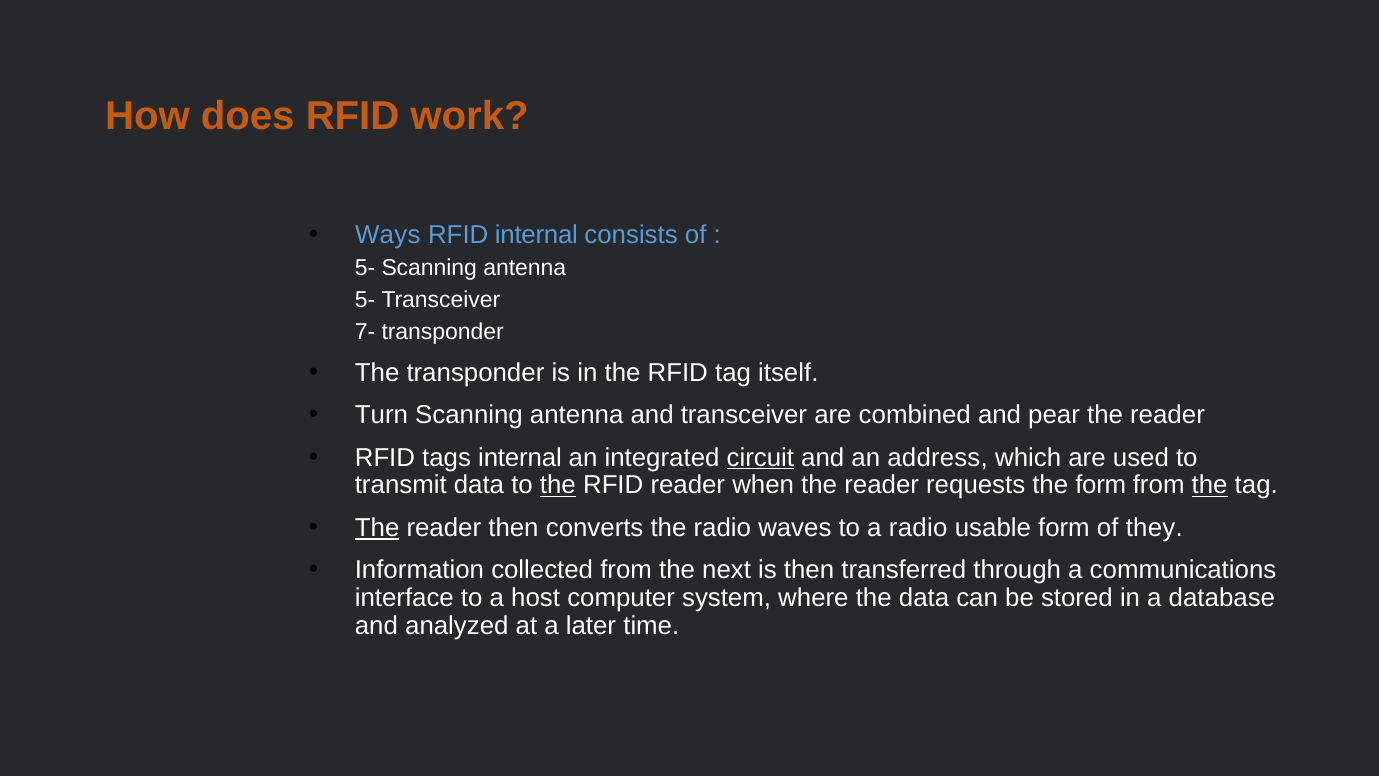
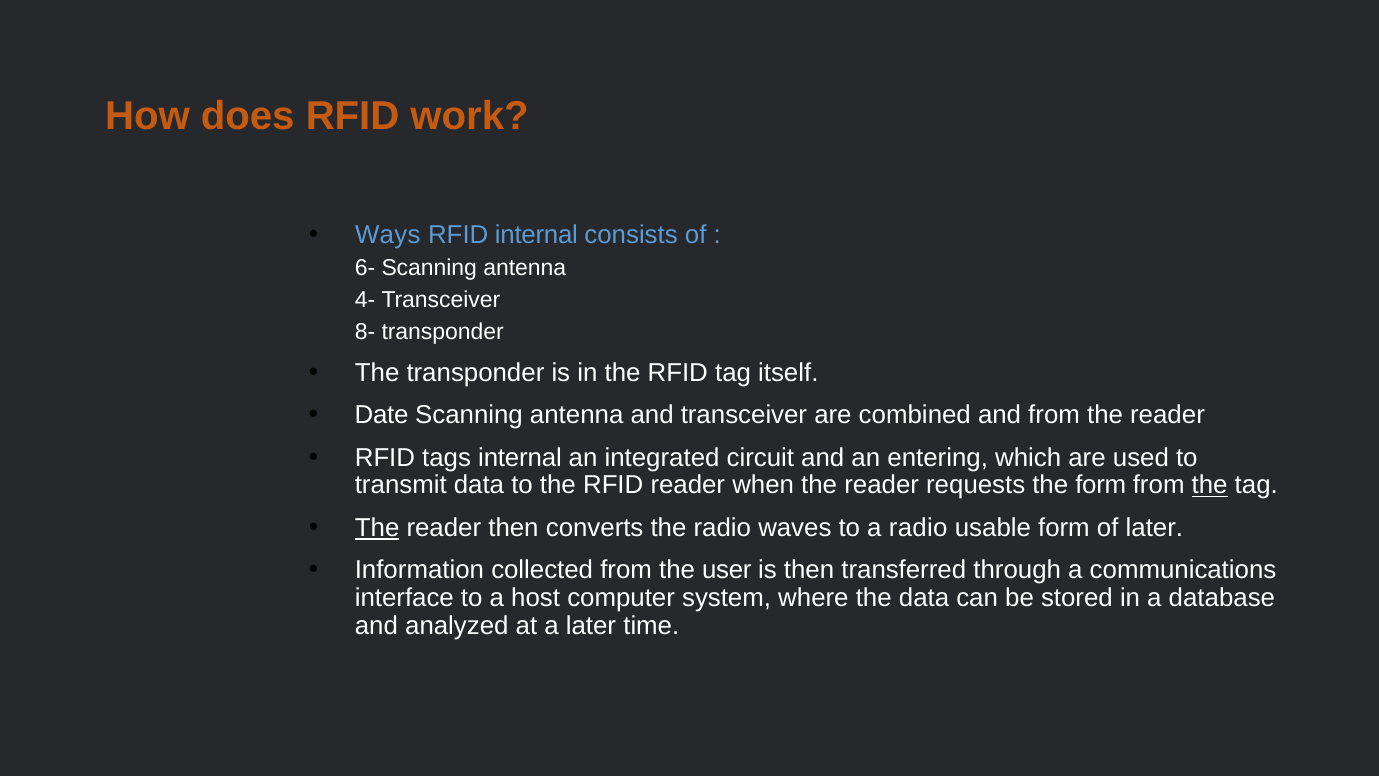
5-: 5- -> 6- (365, 268)
5-: 5- -> 4- (365, 300)
7-: 7- -> 8- (365, 332)
Turn: Turn -> Date (382, 415)
and pear: pear -> from (1054, 415)
circuit underline: present -> none (760, 457)
address: address -> entering (938, 457)
the underline: present -> none (558, 485)
of they: they -> later (1154, 528)
next: next -> user (727, 570)
